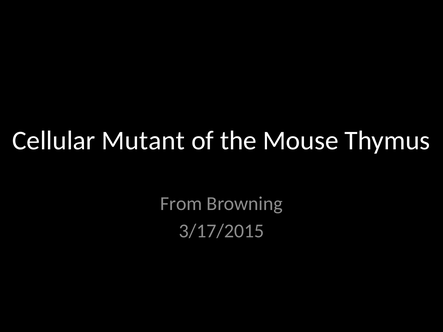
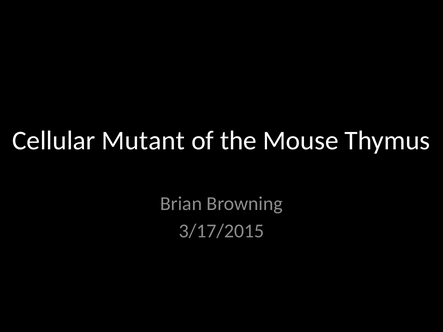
From: From -> Brian (181, 204)
